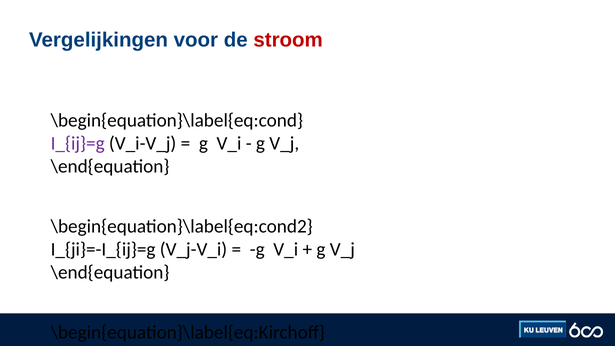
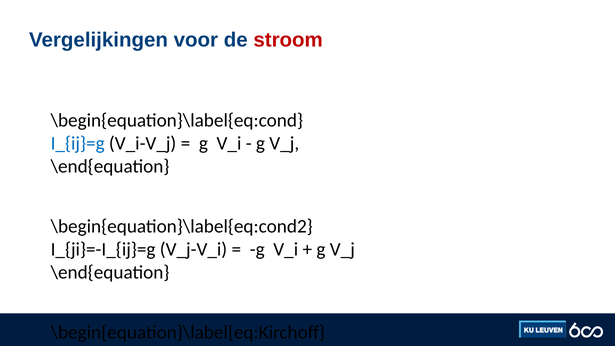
I_{ij}=g colour: purple -> blue (78, 143)
